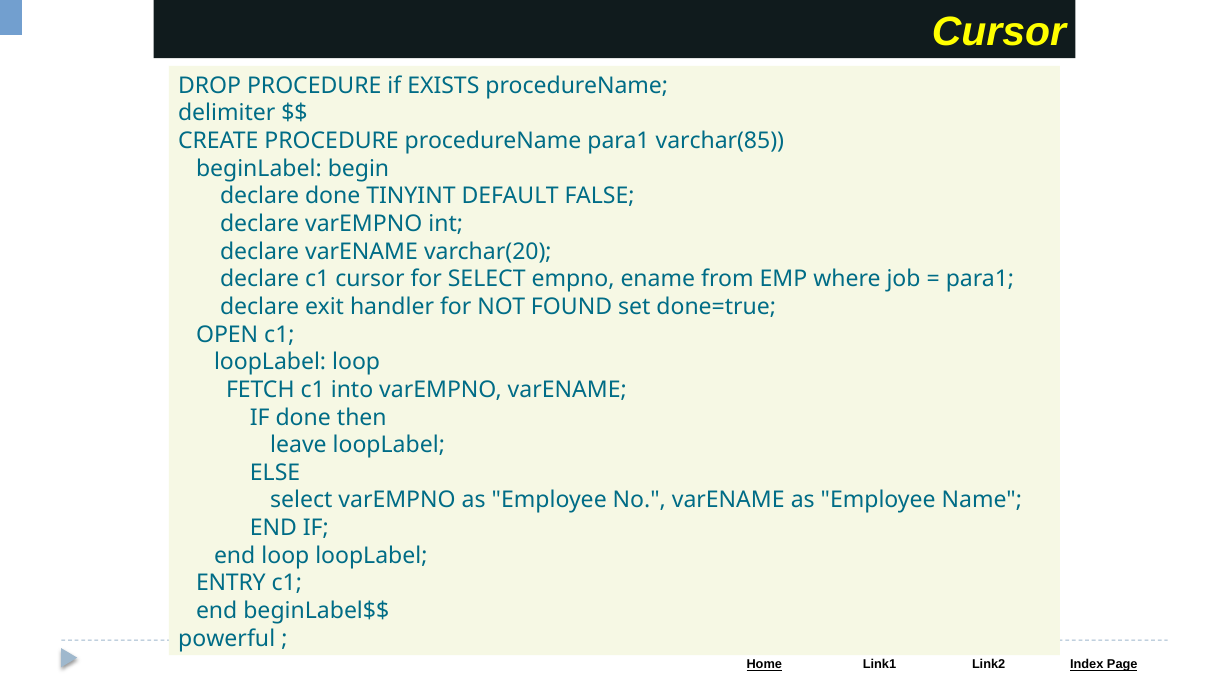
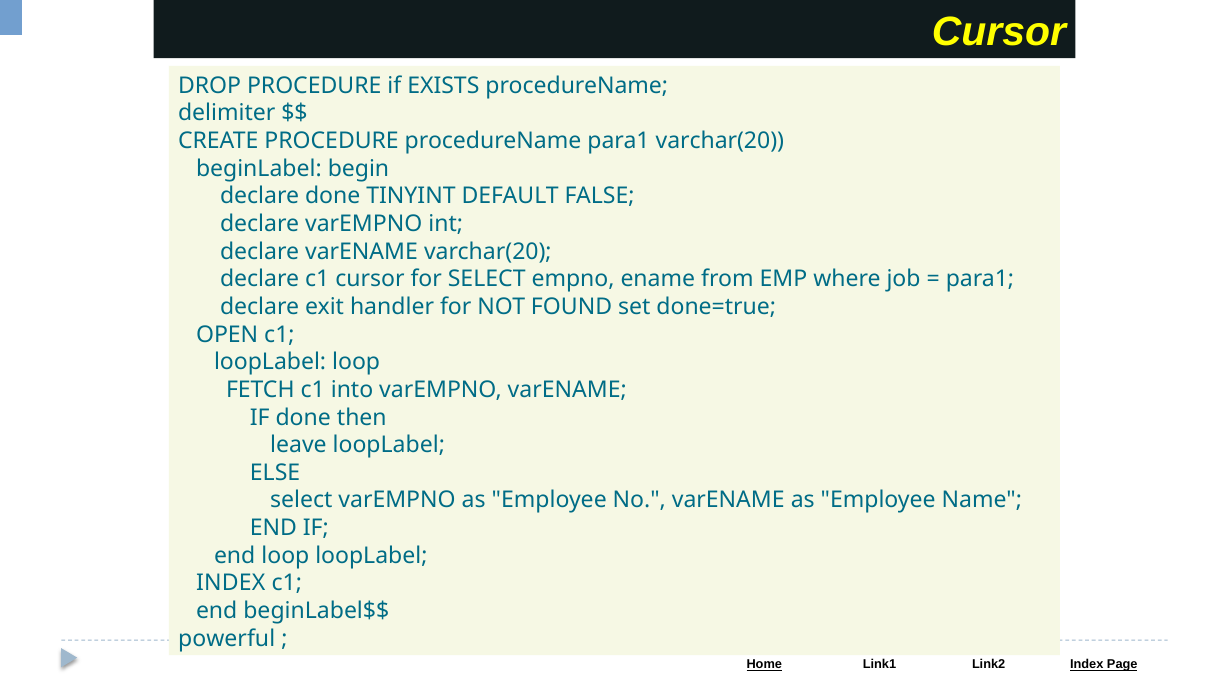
para1 varchar(85: varchar(85 -> varchar(20 (720, 141)
ENTRY: ENTRY -> INDEX (231, 584)
